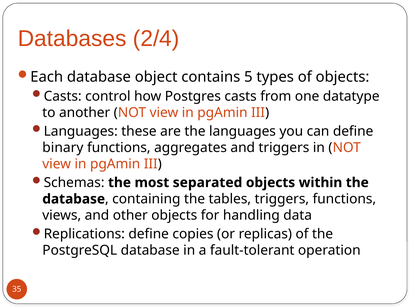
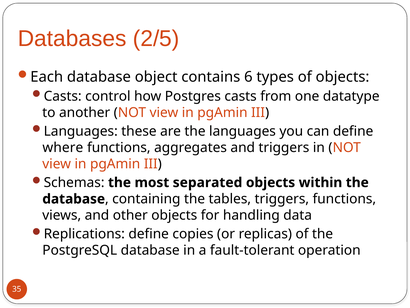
2/4: 2/4 -> 2/5 (156, 39)
5: 5 -> 6 (248, 77)
binary: binary -> where (63, 147)
